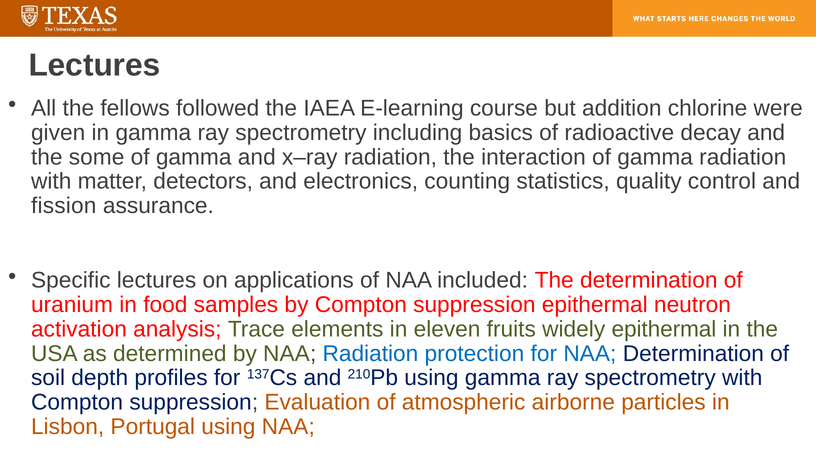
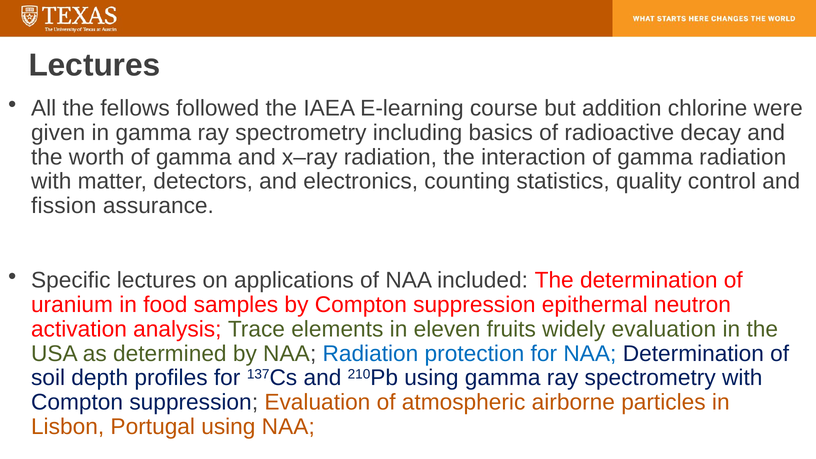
some: some -> worth (97, 157)
widely epithermal: epithermal -> evaluation (664, 329)
